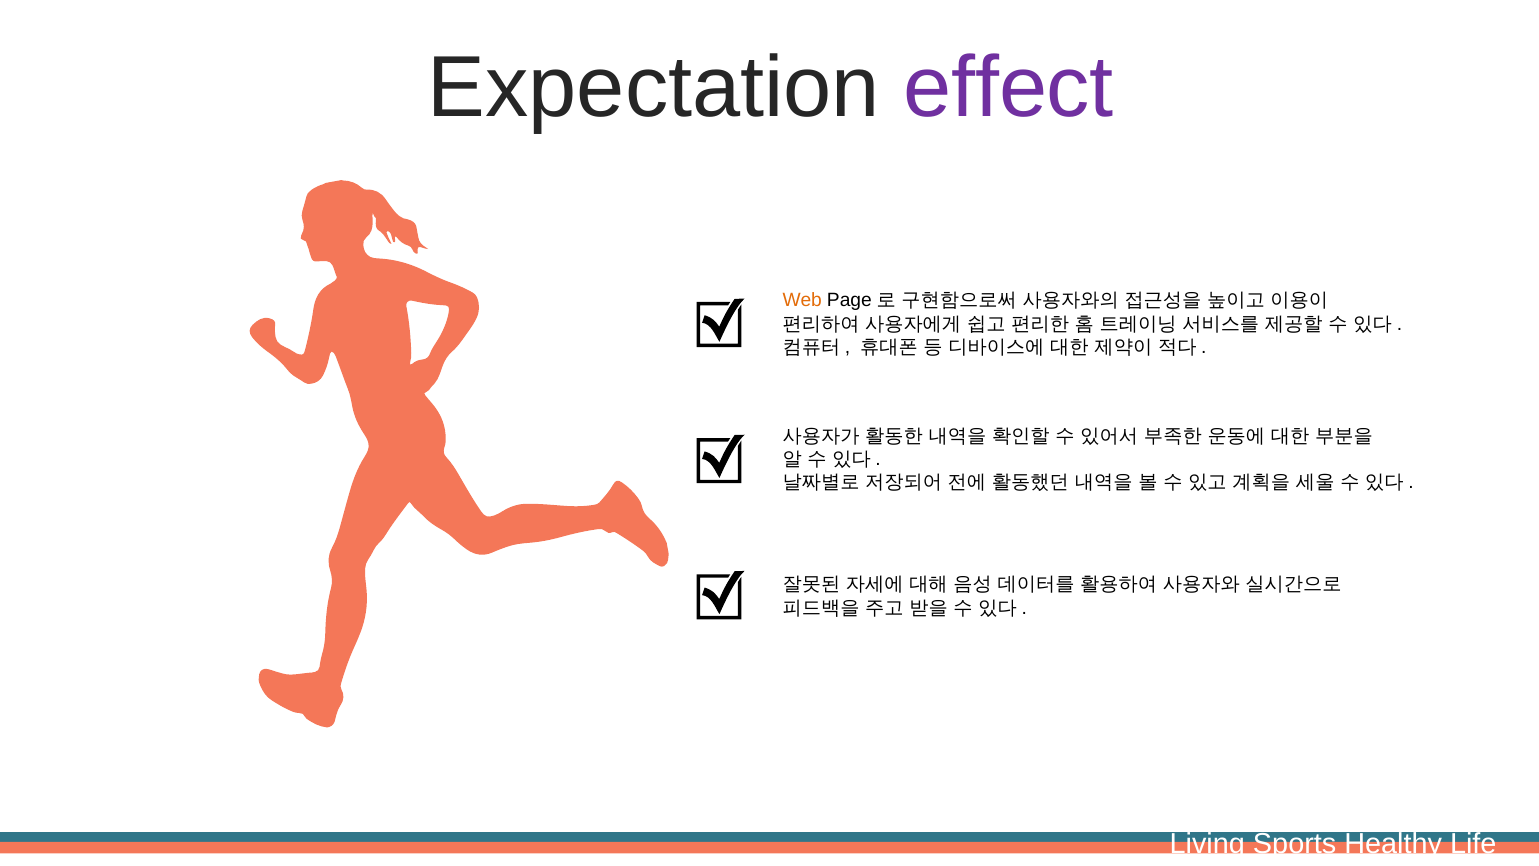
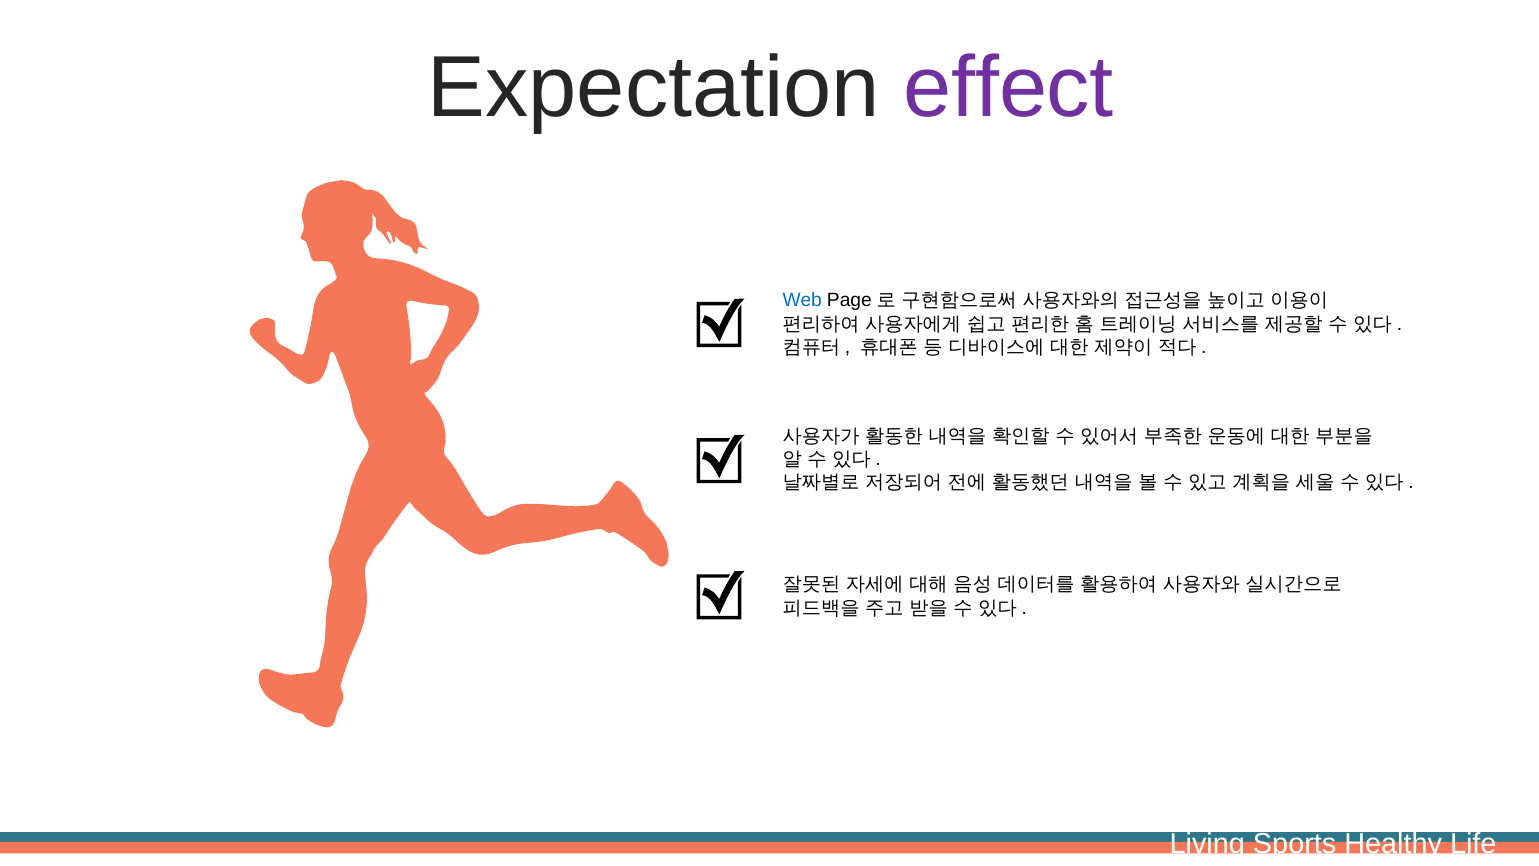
Web colour: orange -> blue (802, 300)
